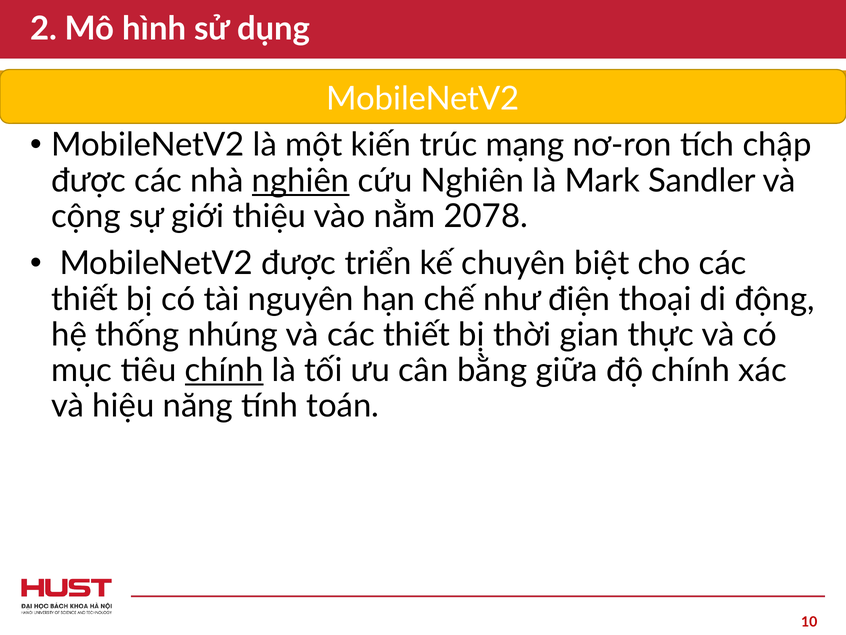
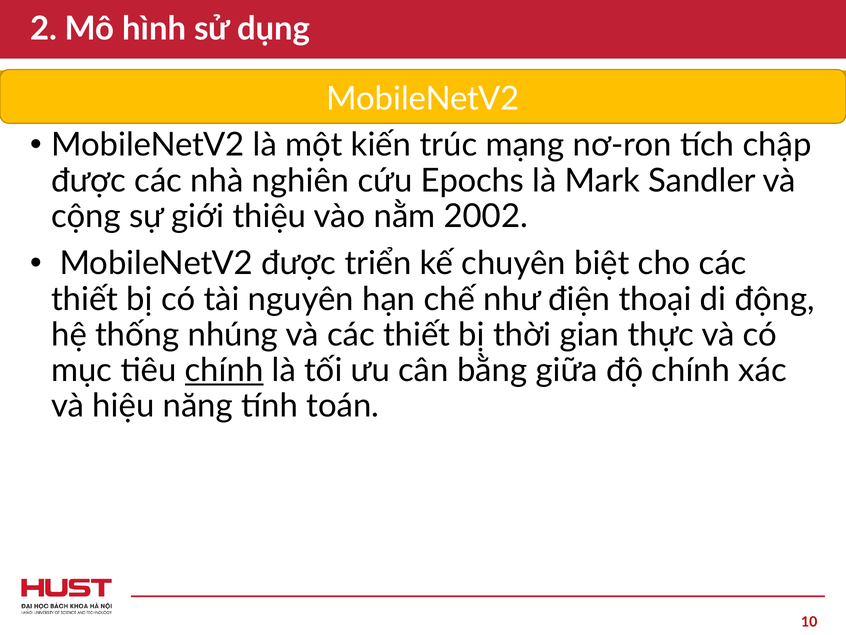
nghiên underline: present -> none (301, 181)
cứu Nghiên: Nghiên -> Epochs (472, 181)
2078: 2078 -> 2002 (486, 216)
